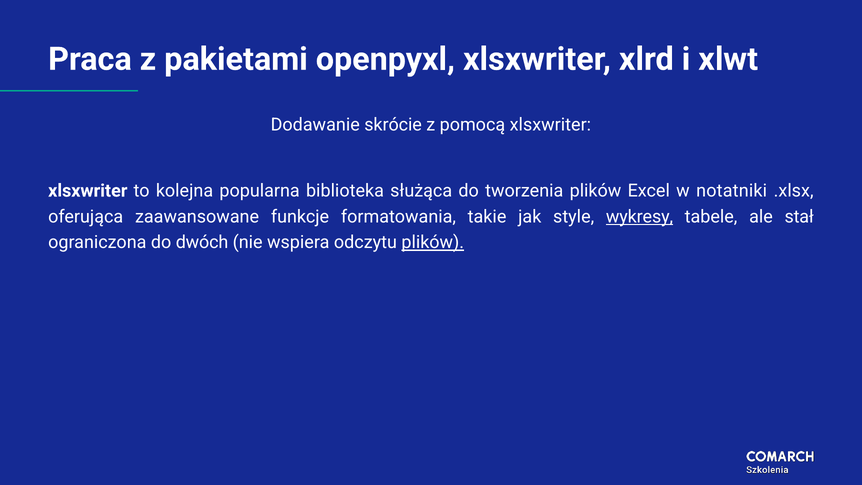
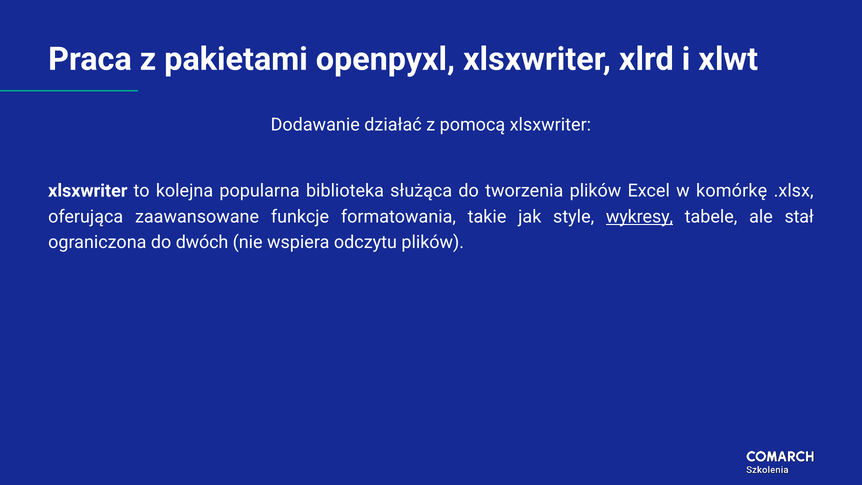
skrócie: skrócie -> działać (393, 125)
notatniki: notatniki -> komórkę (732, 191)
plików underline: present -> none (433, 242)
